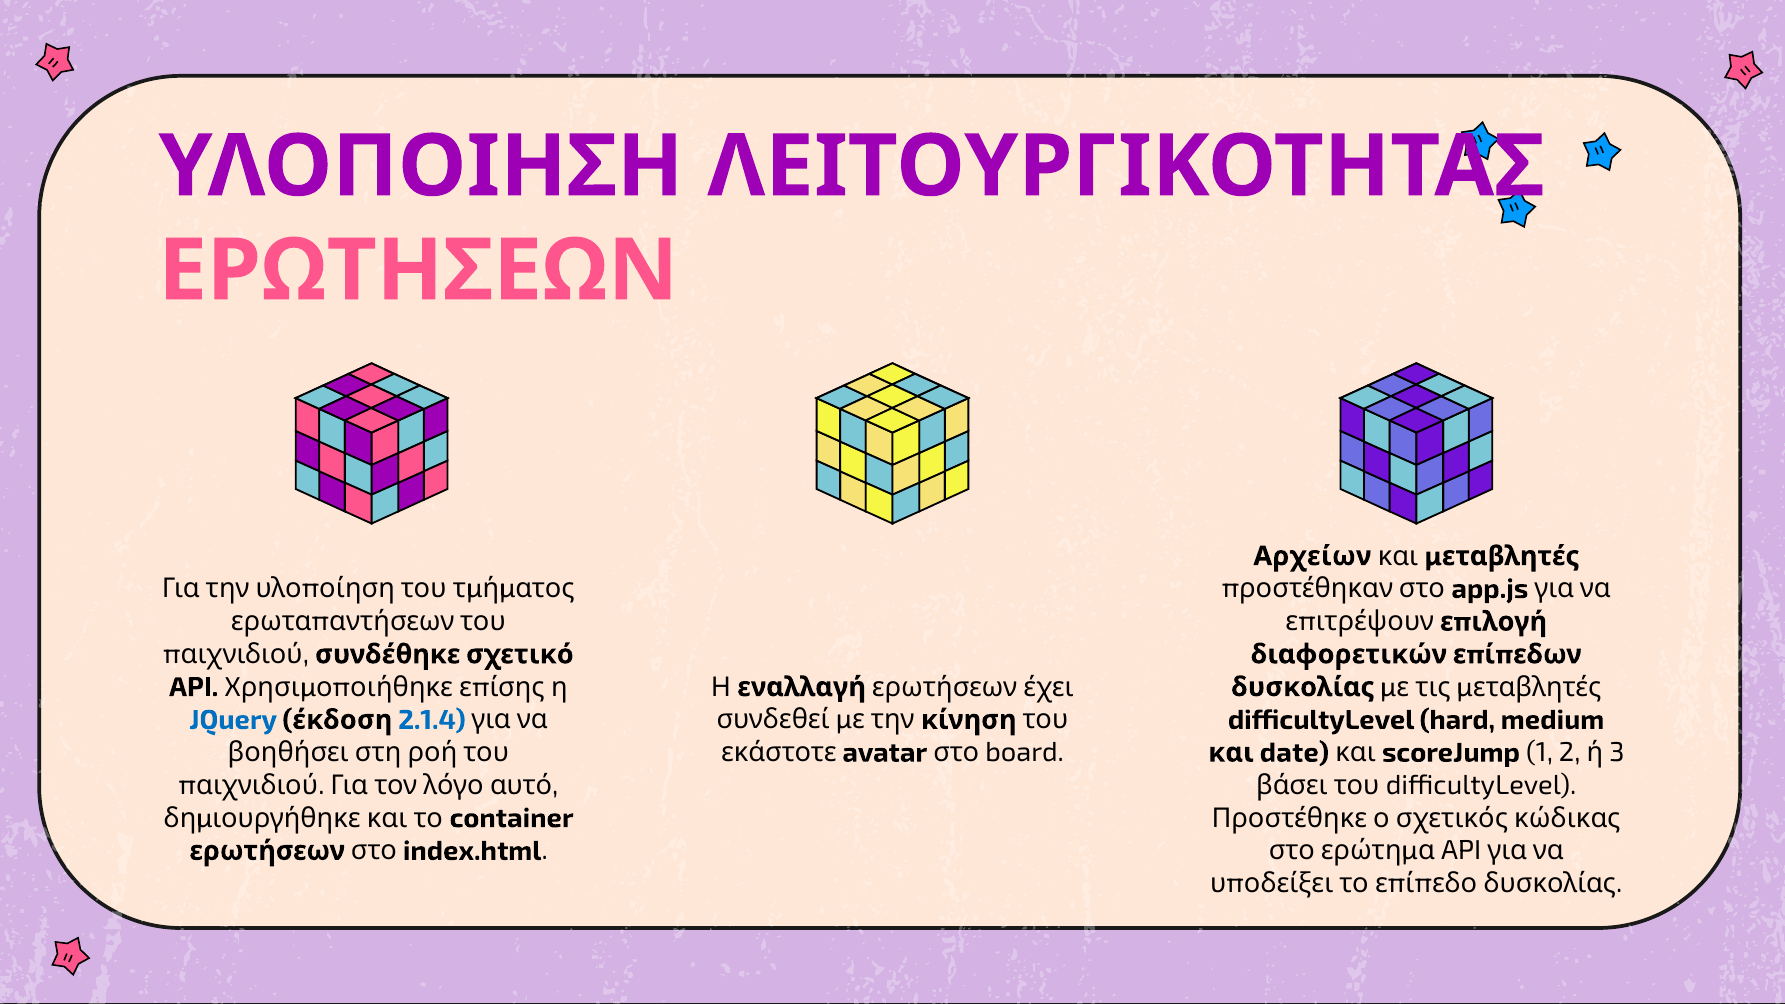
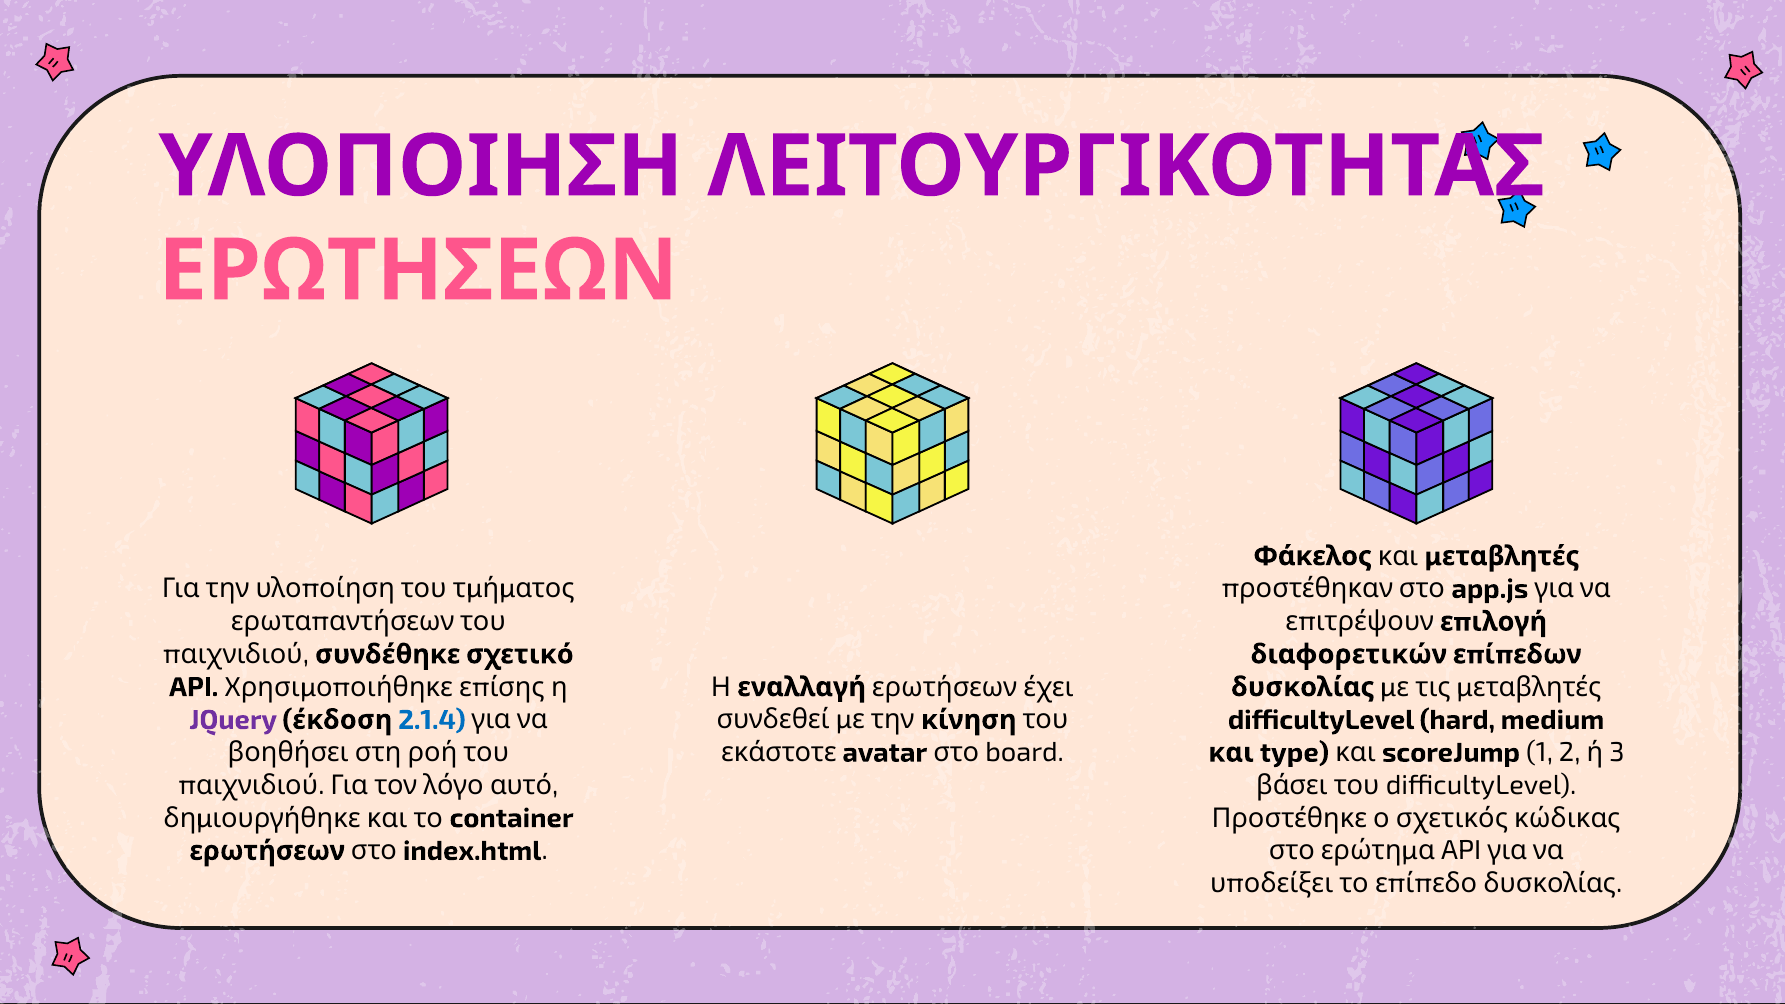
Αρχείων: Αρχείων -> Φάκελος (1313, 556)
JQuery colour: blue -> purple (233, 720)
date: date -> type (1294, 753)
